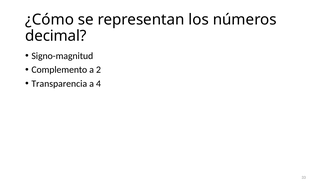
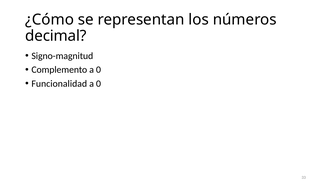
Complemento a 2: 2 -> 0 (98, 70)
Transparencia: Transparencia -> Funcionalidad (59, 84)
4: 4 -> 0 (98, 84)
